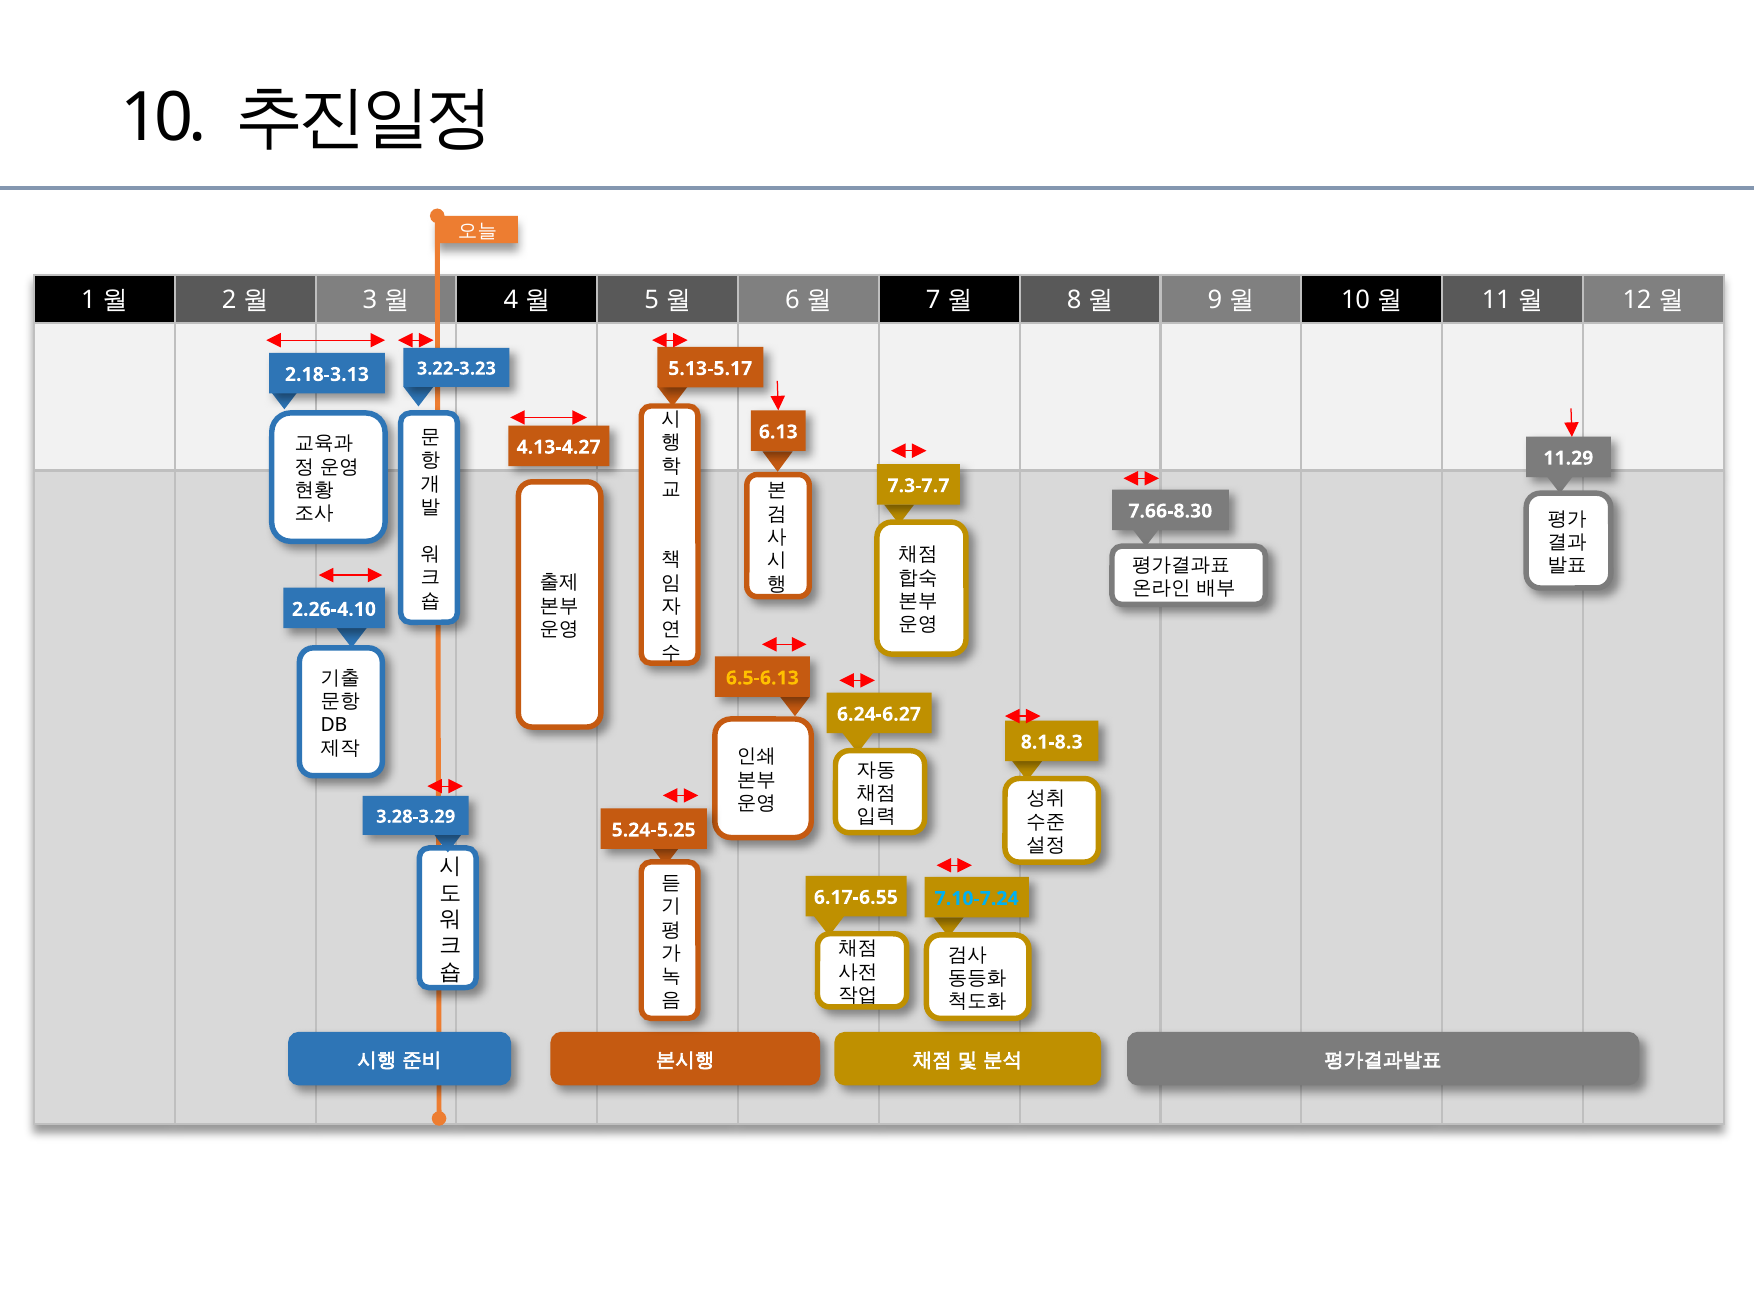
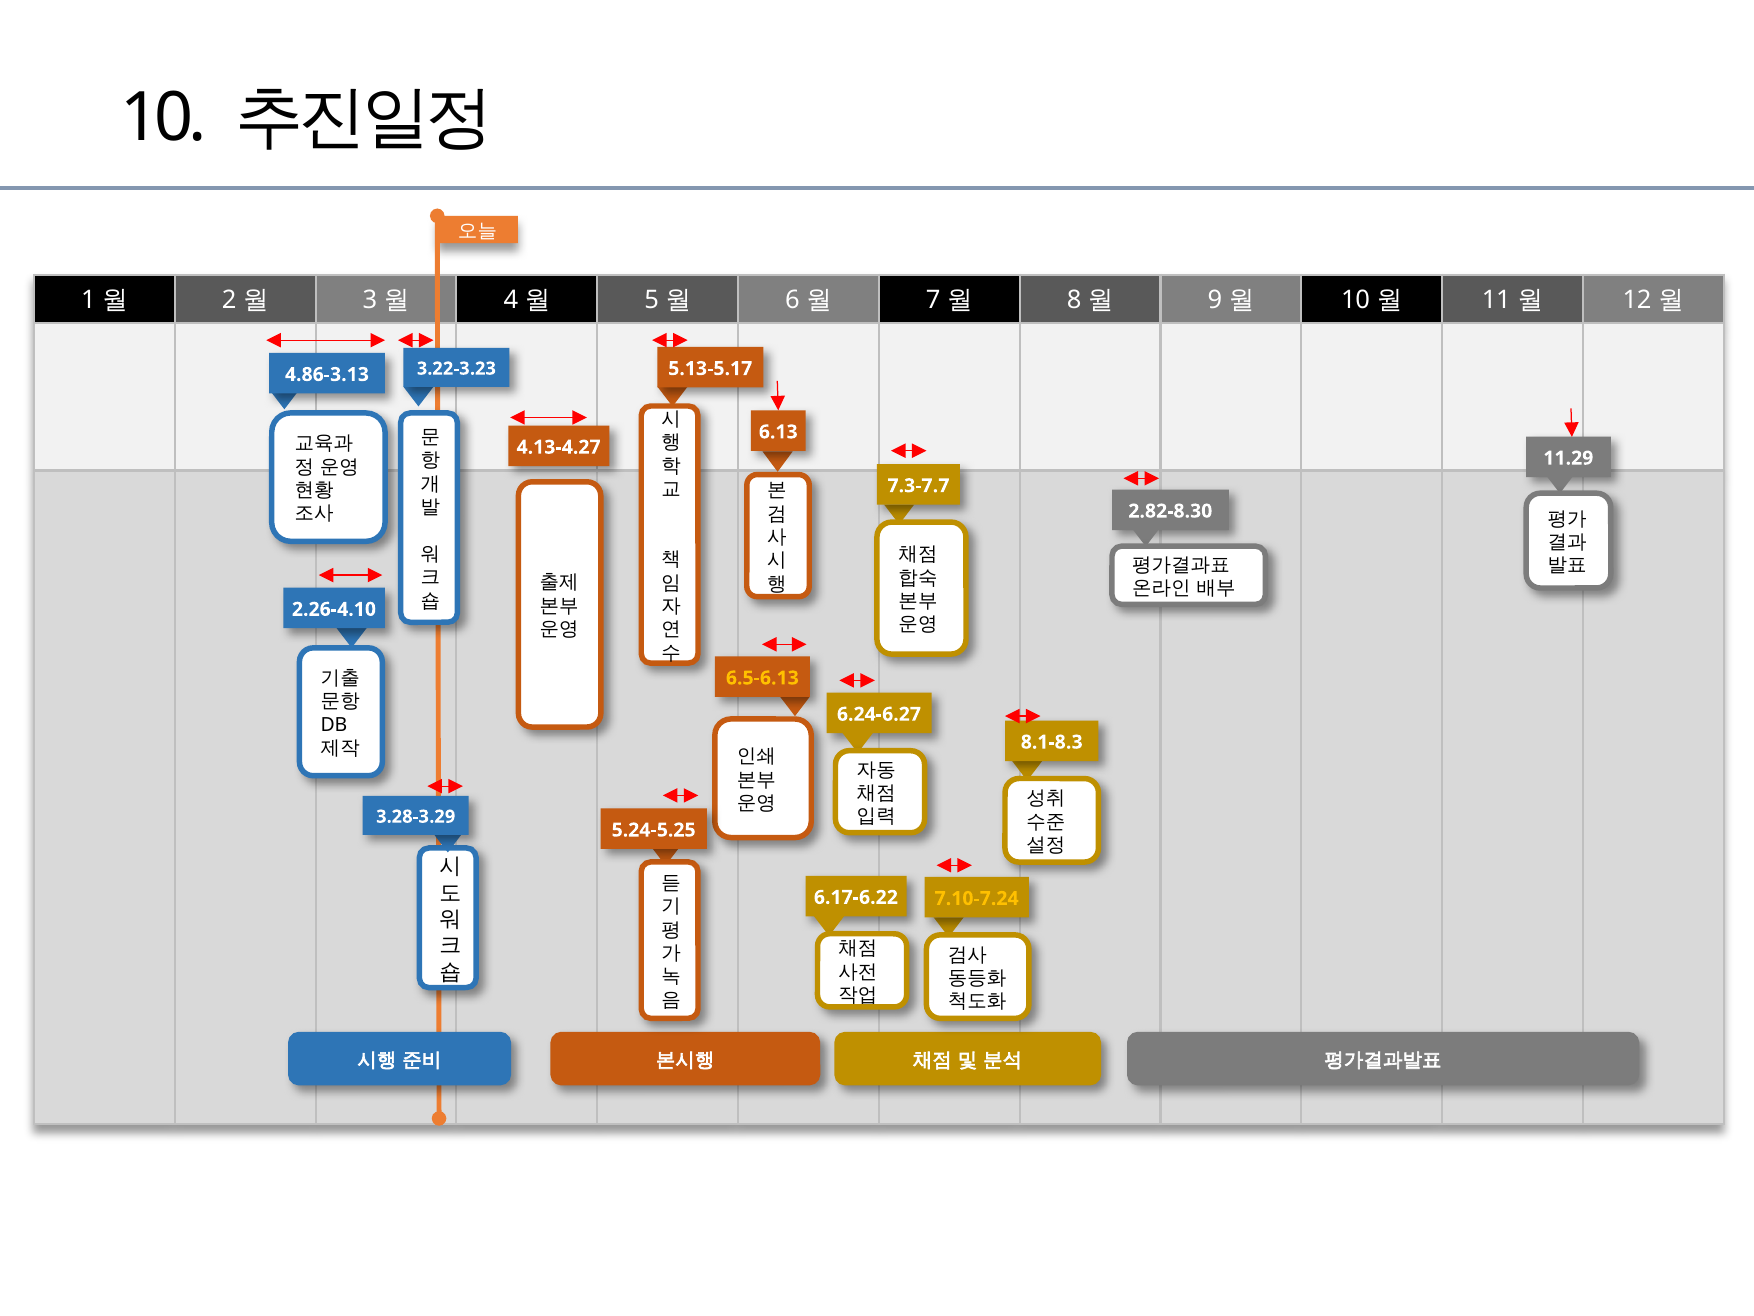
2.18-3.13: 2.18-3.13 -> 4.86-3.13 (327, 374)
7.66-8.30: 7.66-8.30 -> 2.82-8.30 (1170, 511)
6.17-6.55: 6.17-6.55 -> 6.17-6.22 (856, 897)
7.10-7.24 colour: light blue -> yellow (977, 898)
